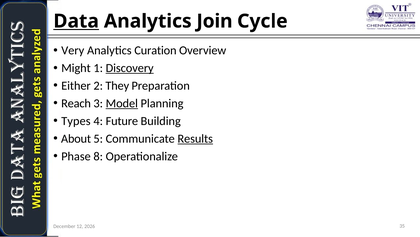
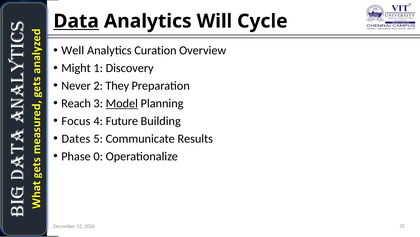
Join: Join -> Will (214, 21)
Very: Very -> Well (73, 50)
Discovery underline: present -> none (130, 68)
Either: Either -> Never (76, 85)
Types: Types -> Focus (76, 121)
About: About -> Dates (76, 138)
Results underline: present -> none (195, 138)
8: 8 -> 0 (98, 156)
